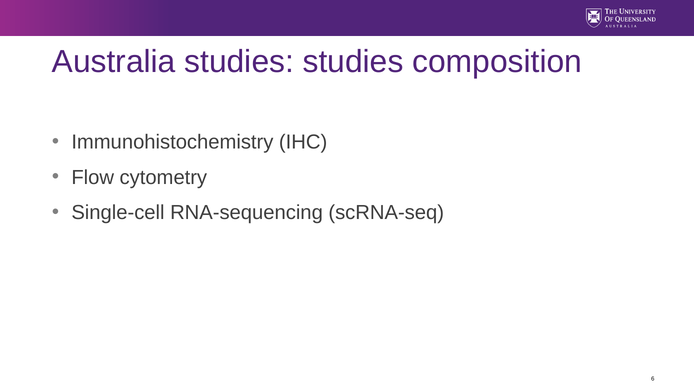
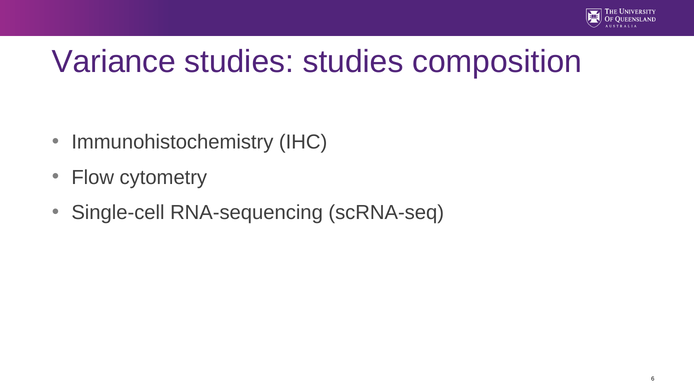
Australia: Australia -> Variance (114, 62)
